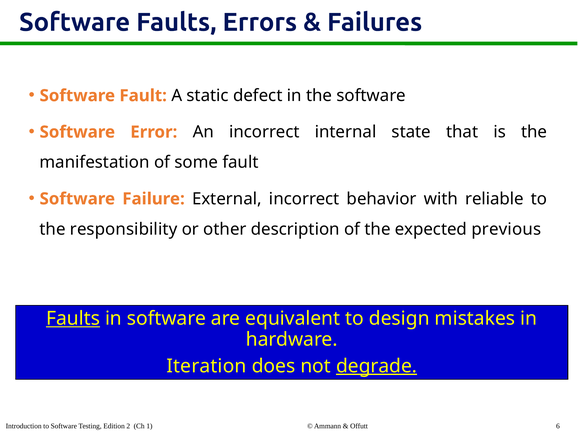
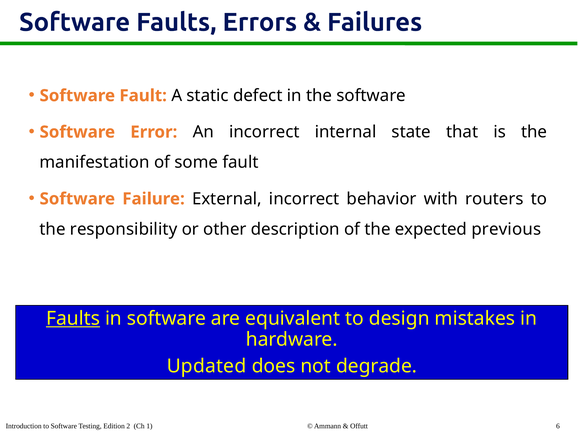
reliable: reliable -> routers (494, 199)
Iteration: Iteration -> Updated (206, 366)
degrade underline: present -> none (377, 366)
